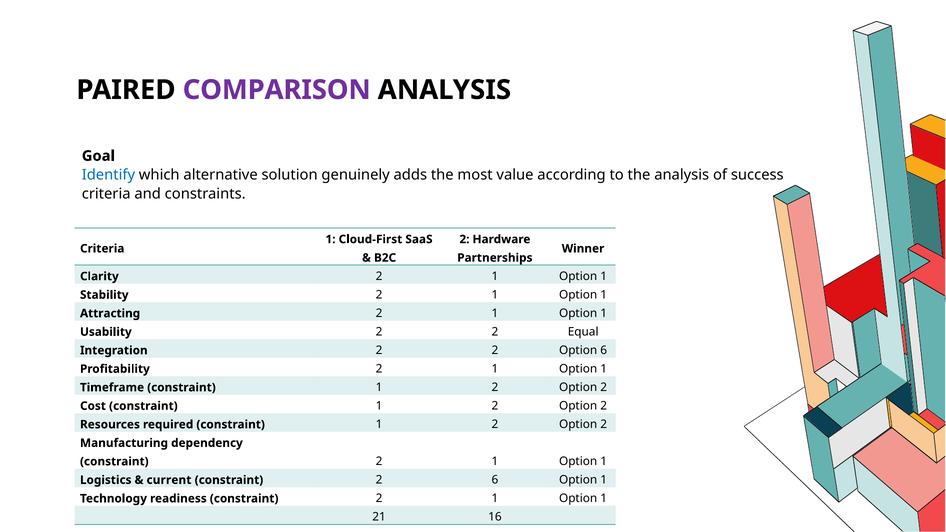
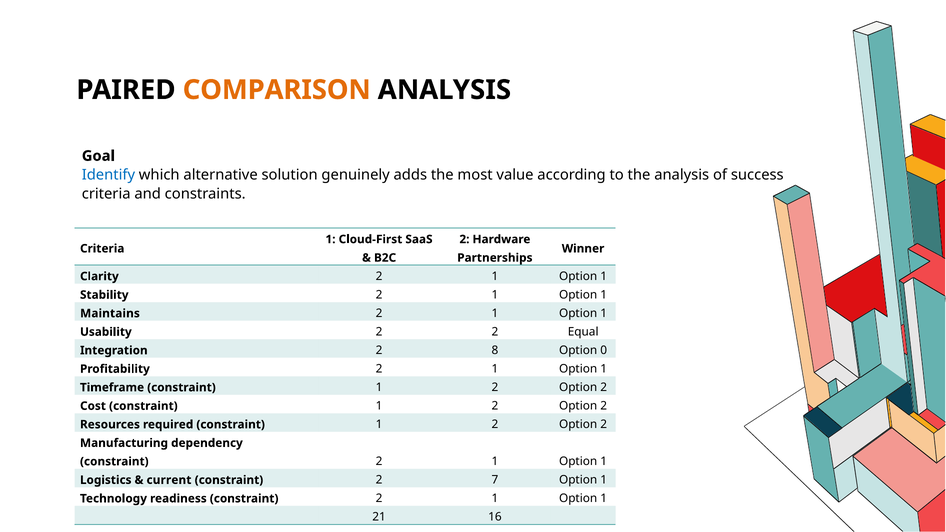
COMPARISON colour: purple -> orange (277, 90)
Attracting: Attracting -> Maintains (110, 313)
Integration 2 2: 2 -> 8 (495, 350)
Option 6: 6 -> 0 (604, 350)
2 6: 6 -> 7 (495, 480)
